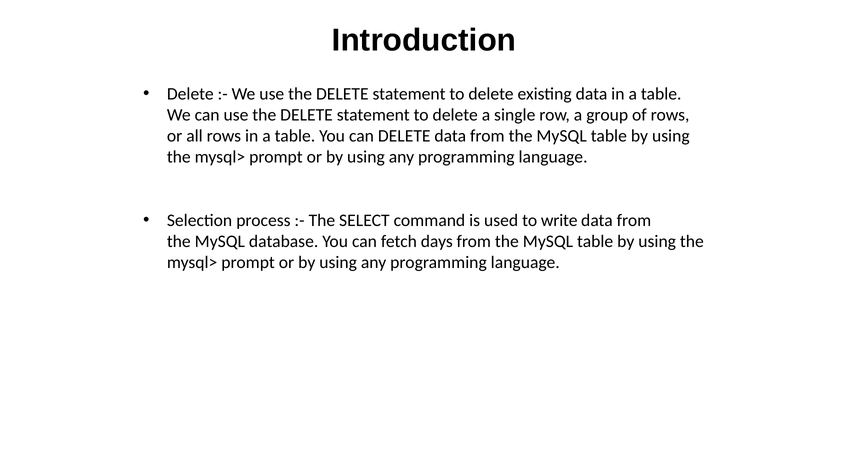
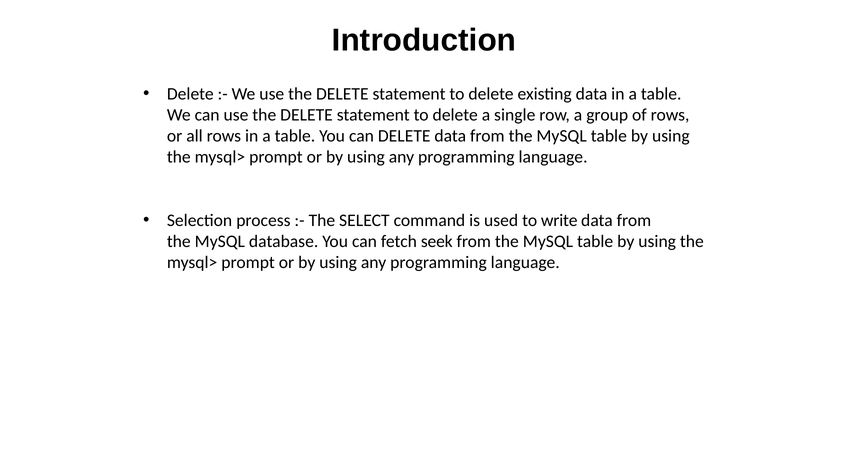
days: days -> seek (437, 242)
